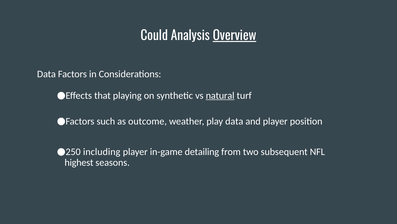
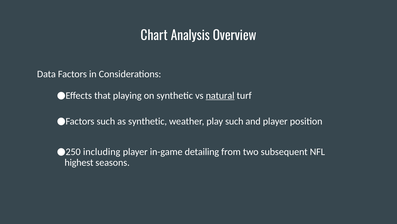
Could: Could -> Chart (154, 36)
Overview underline: present -> none (235, 36)
as outcome: outcome -> synthetic (148, 121)
play data: data -> such (234, 121)
